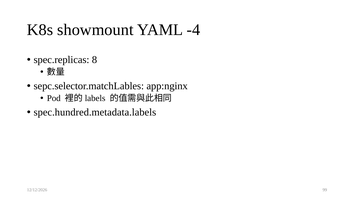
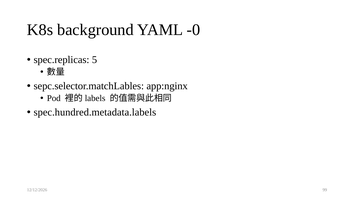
showmount: showmount -> background (95, 30)
-4: -4 -> -0 (193, 30)
8: 8 -> 5 (94, 60)
